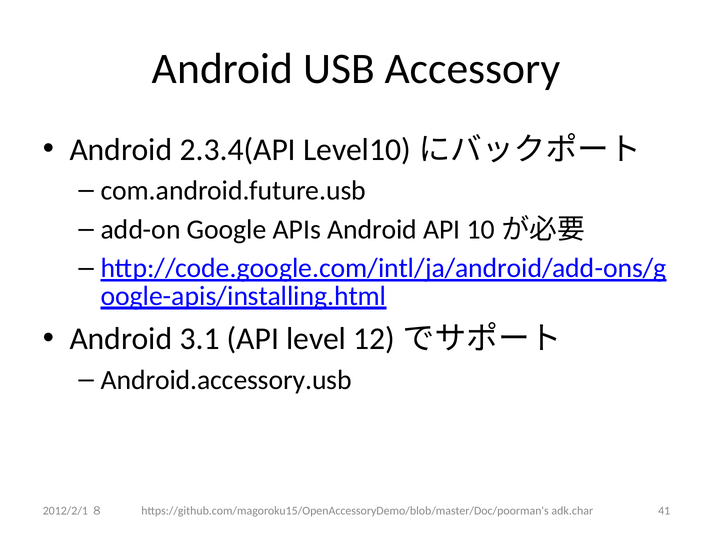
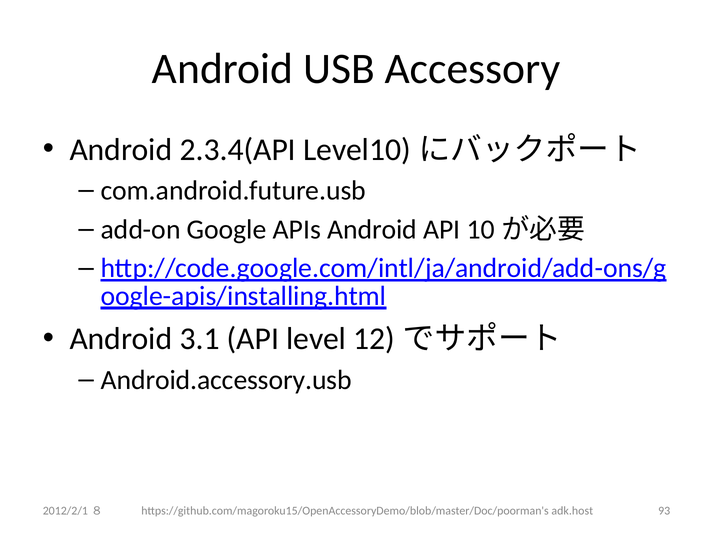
adk.char: adk.char -> adk.host (572, 511)
41: 41 -> 93 (664, 511)
